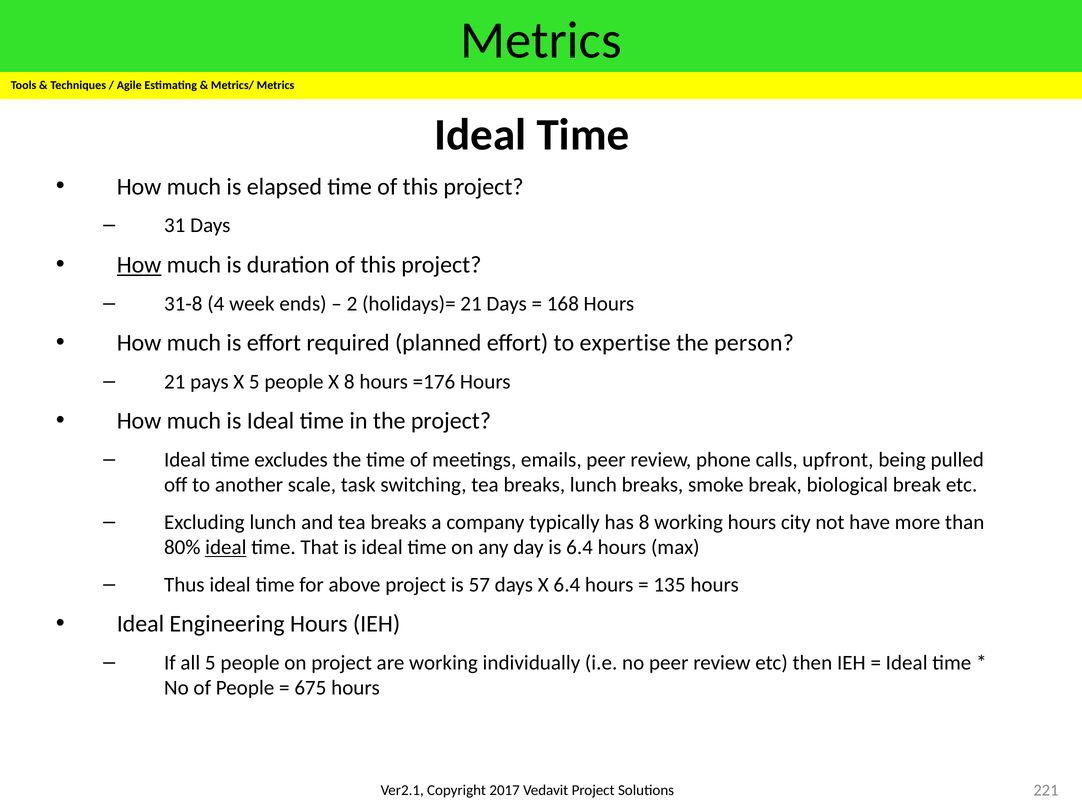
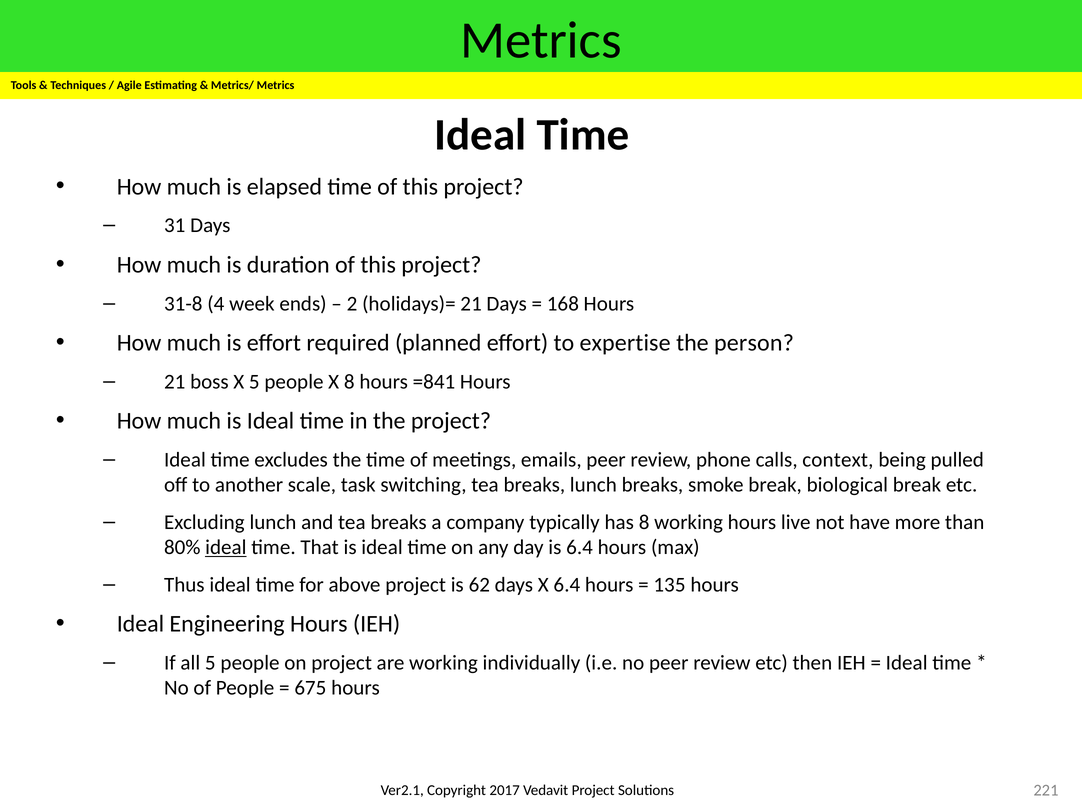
How underline: present -> none (139, 265)
pays: pays -> boss (209, 382)
=176: =176 -> =841 (434, 382)
upfront: upfront -> context (838, 460)
city: city -> live (796, 523)
57: 57 -> 62 (479, 585)
